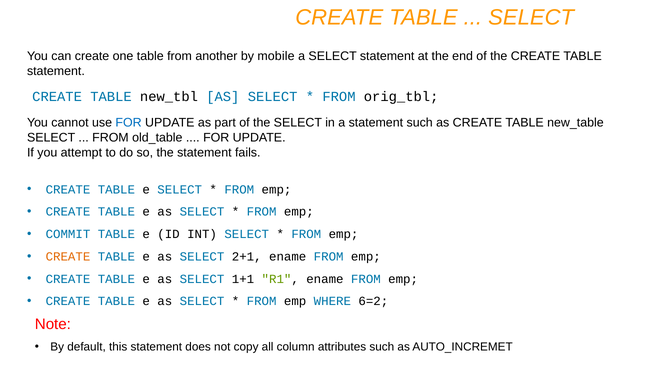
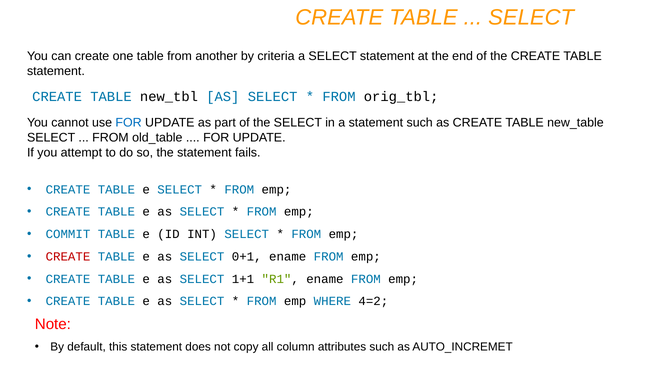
mobile: mobile -> criteria (276, 56)
CREATE colour: orange -> red (68, 256)
2+1: 2+1 -> 0+1 (247, 256)
6=2: 6=2 -> 4=2 (373, 301)
